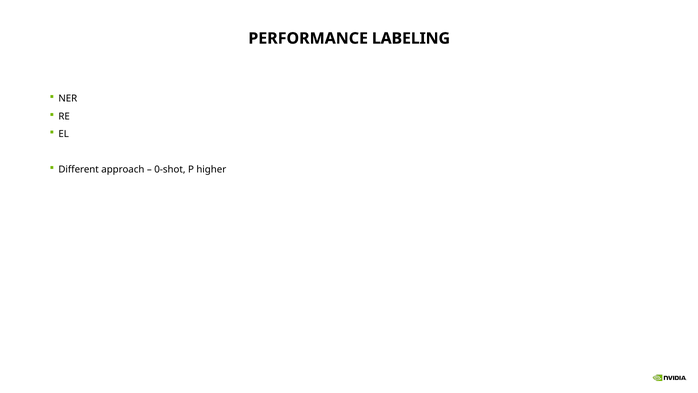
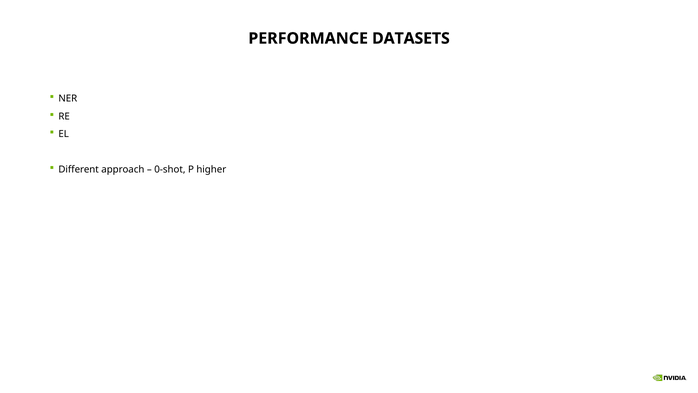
LABELING: LABELING -> DATASETS (411, 38)
